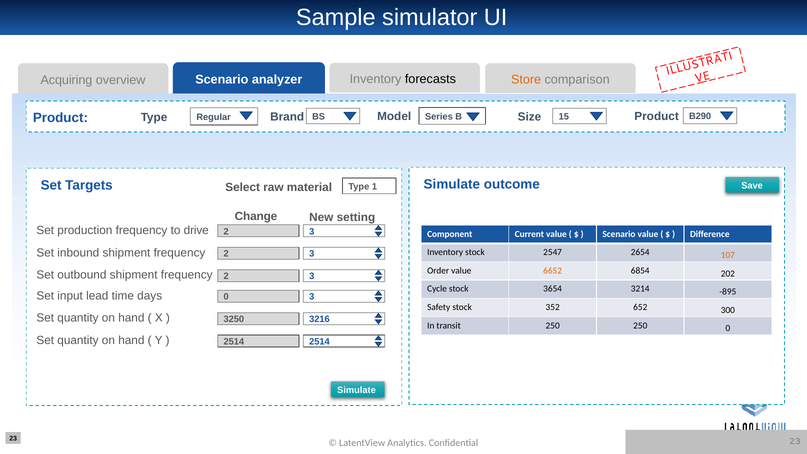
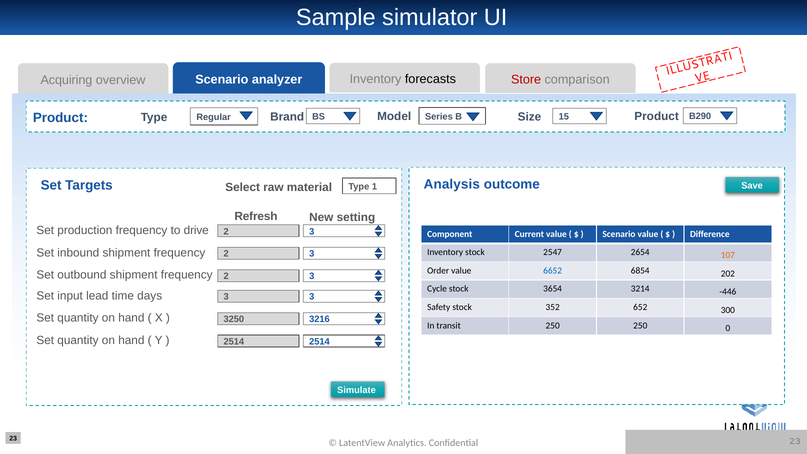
Store colour: orange -> red (526, 80)
Simulate: Simulate -> Analysis (452, 184)
Change: Change -> Refresh (256, 216)
6652 colour: orange -> blue (553, 271)
-895: -895 -> -446 (728, 292)
days 0: 0 -> 3 (226, 297)
